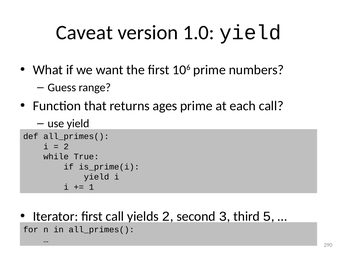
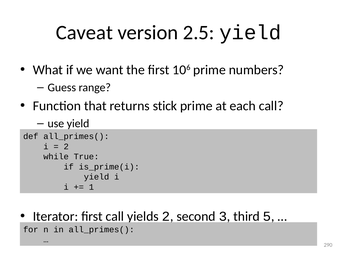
1.0: 1.0 -> 2.5 (199, 33)
ages: ages -> stick (165, 106)
